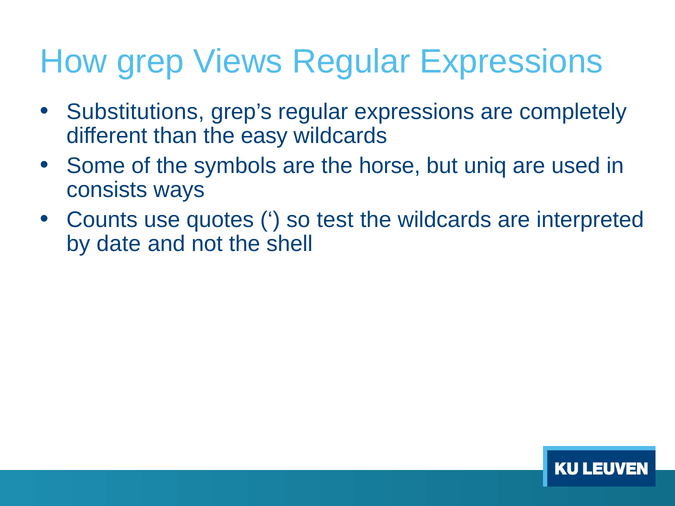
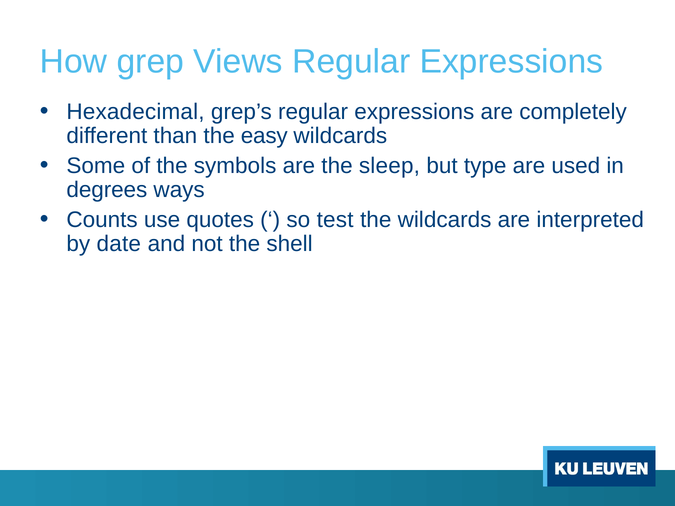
Substitutions: Substitutions -> Hexadecimal (135, 112)
horse: horse -> sleep (389, 166)
uniq: uniq -> type (485, 166)
consists: consists -> degrees (107, 190)
